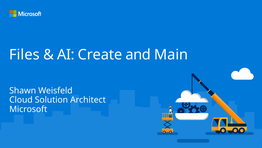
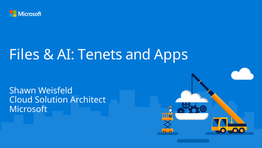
Create: Create -> Tenets (100, 54)
Main: Main -> Apps (171, 54)
